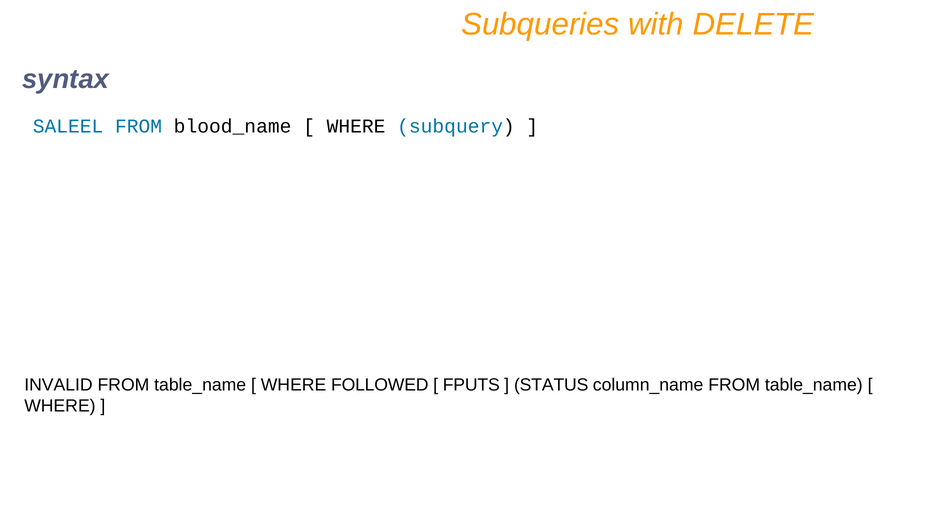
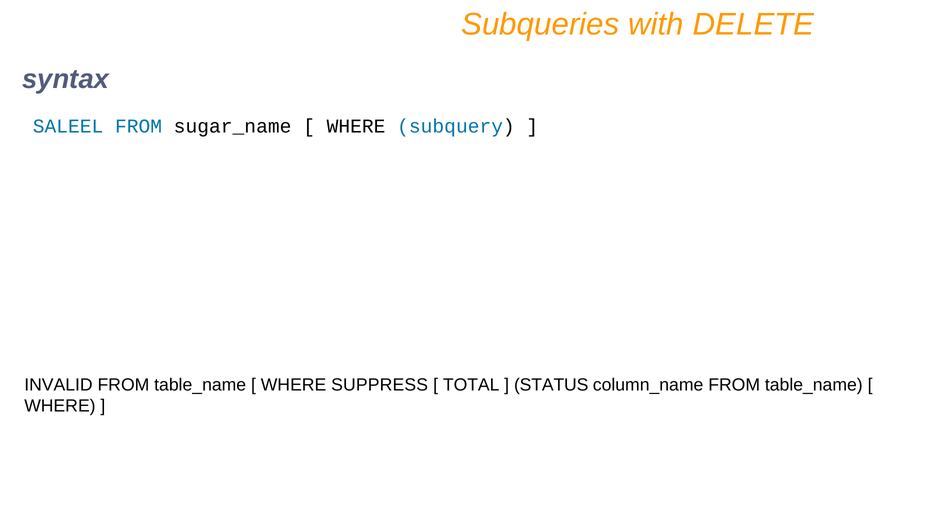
blood_name: blood_name -> sugar_name (233, 126)
FOLLOWED: FOLLOWED -> SUPPRESS (380, 385)
FPUTS: FPUTS -> TOTAL (471, 385)
